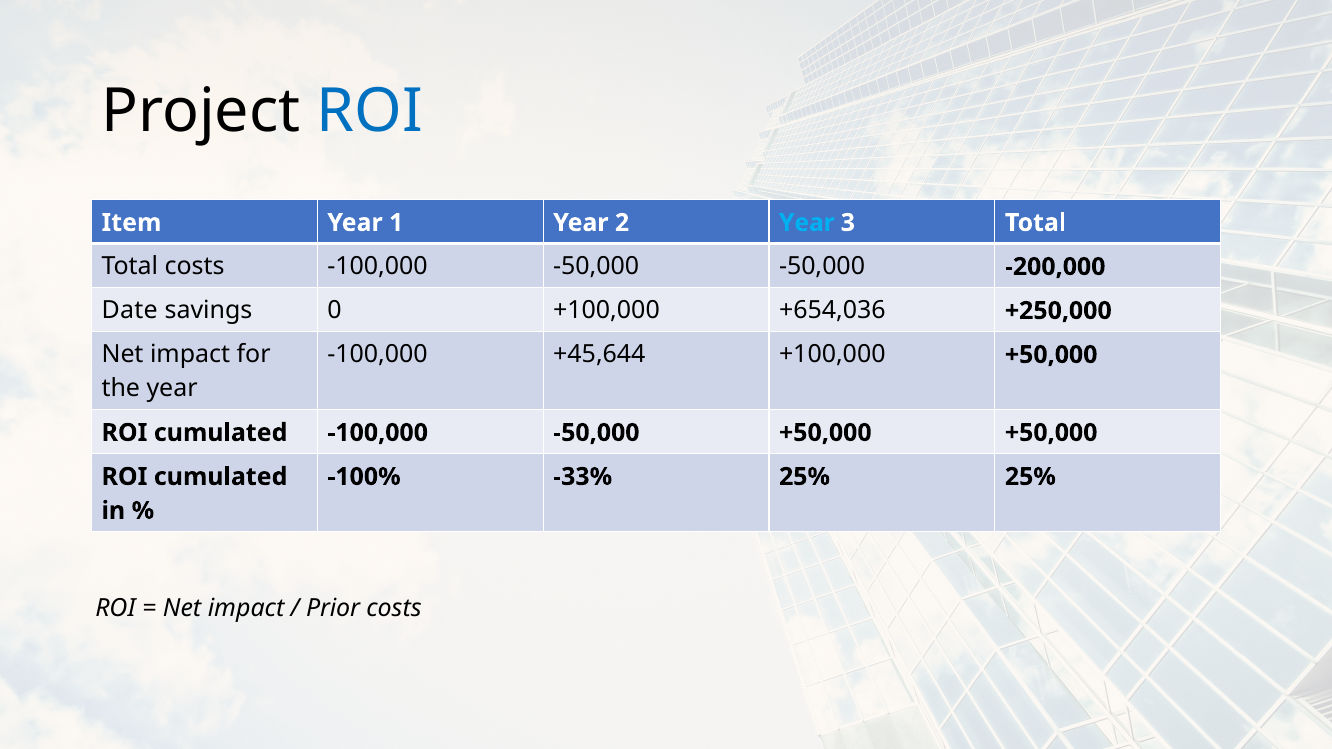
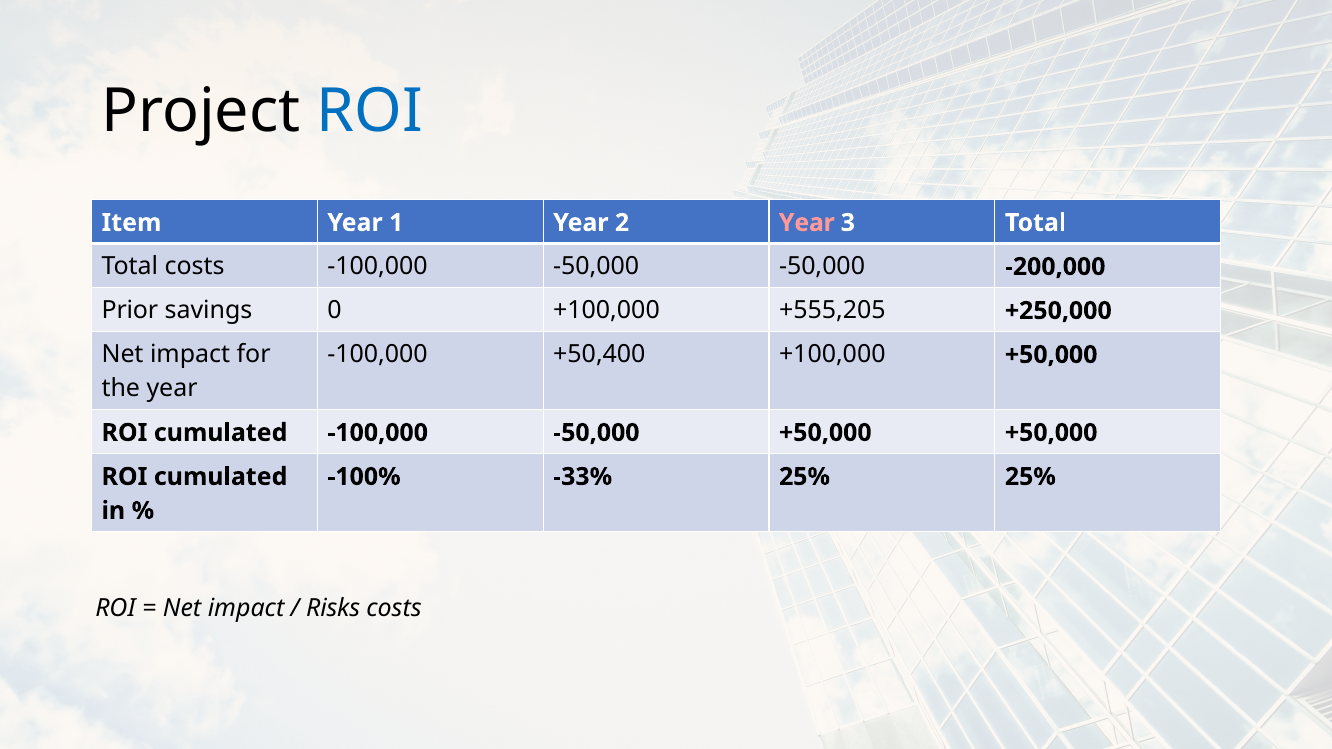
Year colour: light blue -> pink (807, 223)
Date: Date -> Prior (130, 311)
+654,036: +654,036 -> +555,205 (832, 311)
+45,644: +45,644 -> +50,400 (599, 355)
Prior: Prior -> Risks (333, 608)
